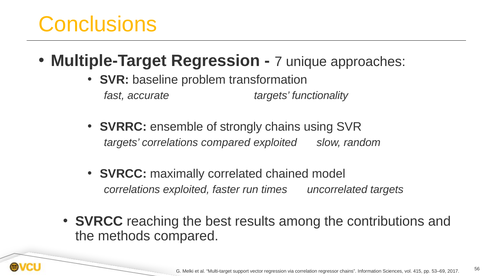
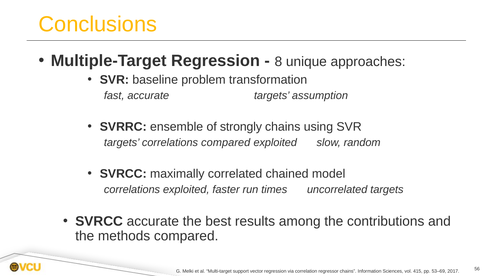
7: 7 -> 8 (278, 62)
functionality: functionality -> assumption (320, 95)
SVRCC reaching: reaching -> accurate (153, 221)
